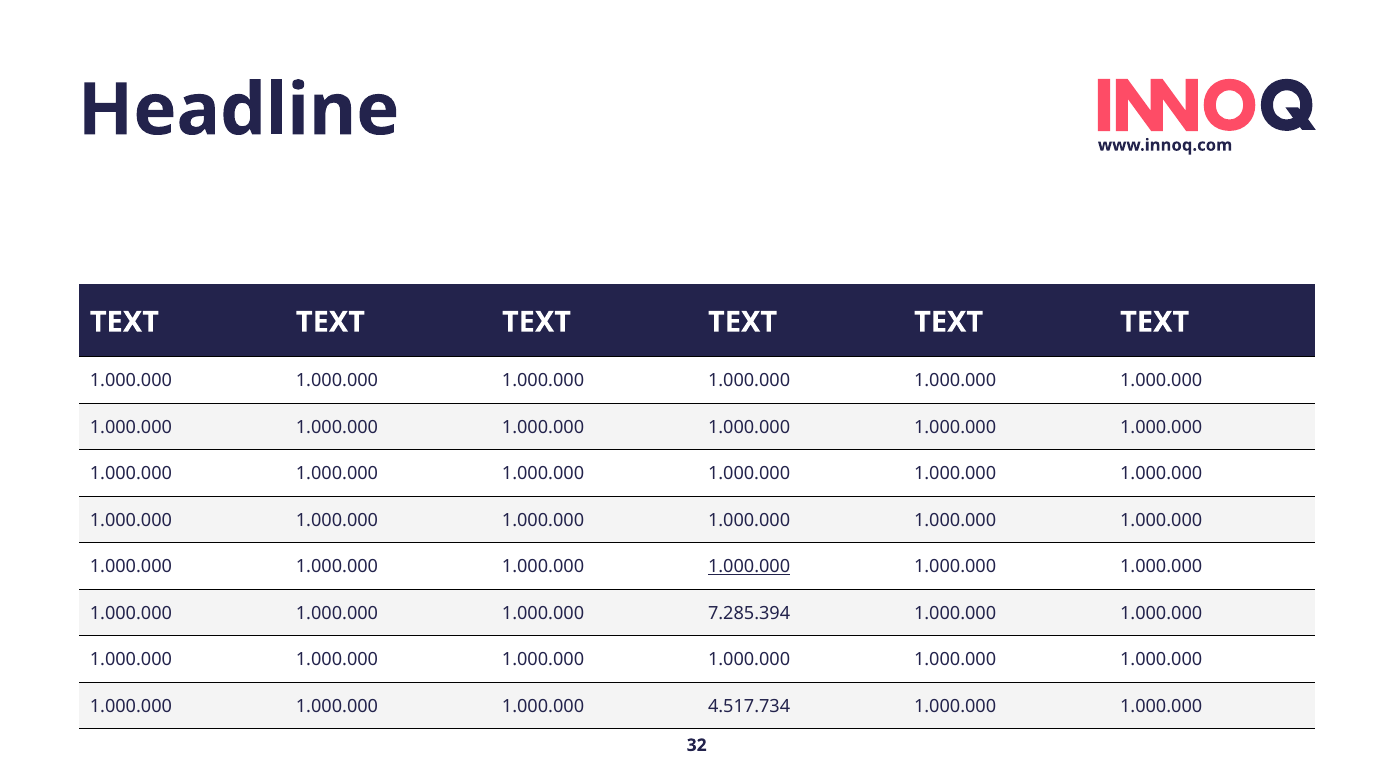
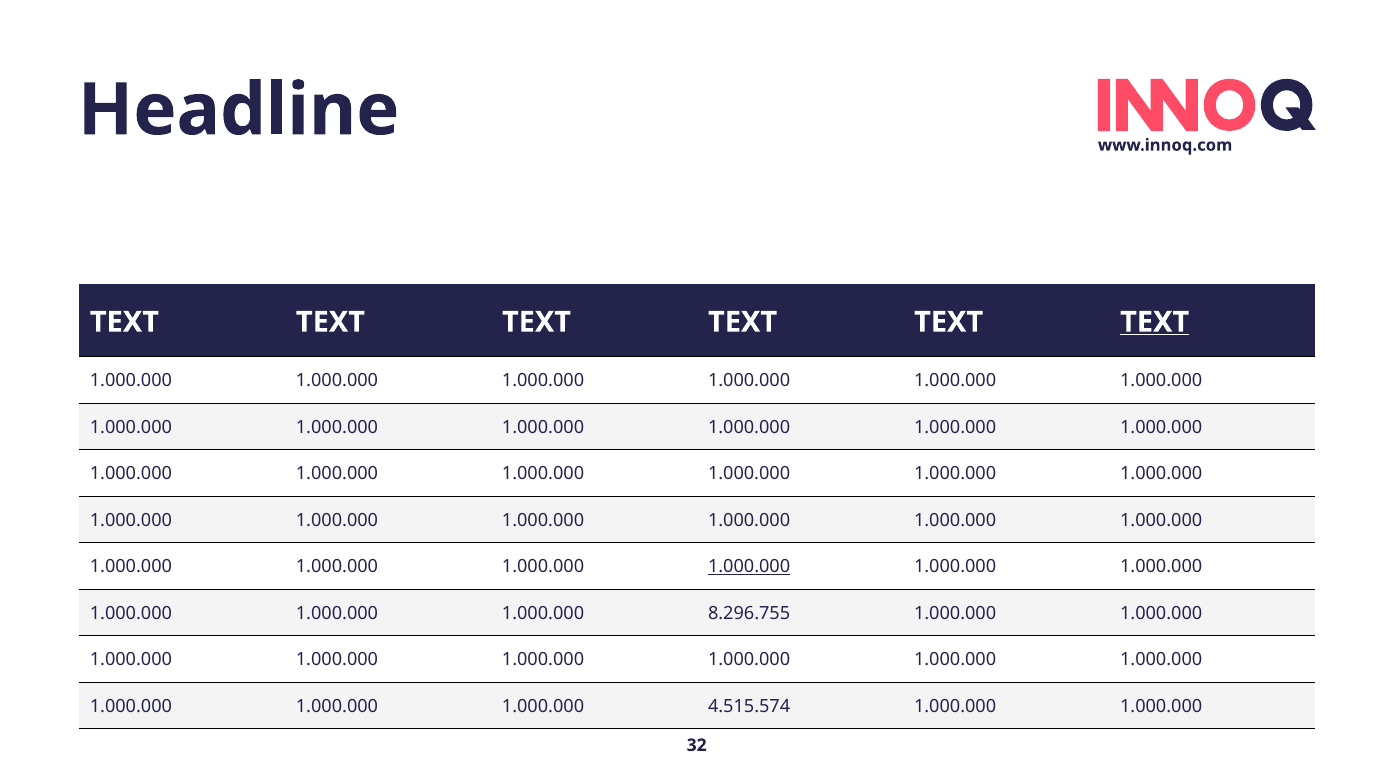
TEXT underline: none -> present (1155, 322)
7.285.394: 7.285.394 -> 8.296.755 (749, 613)
4.517.734: 4.517.734 -> 4.515.574 (749, 706)
